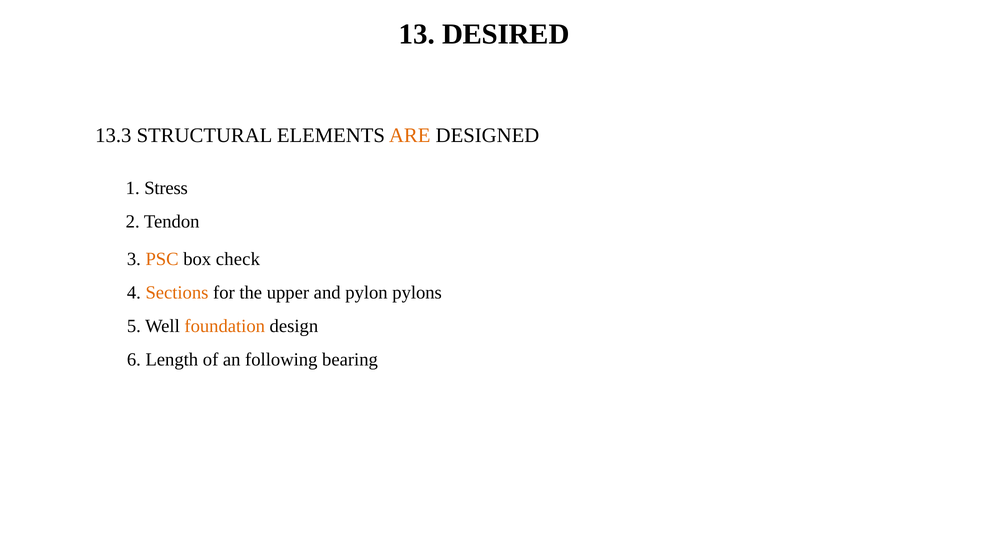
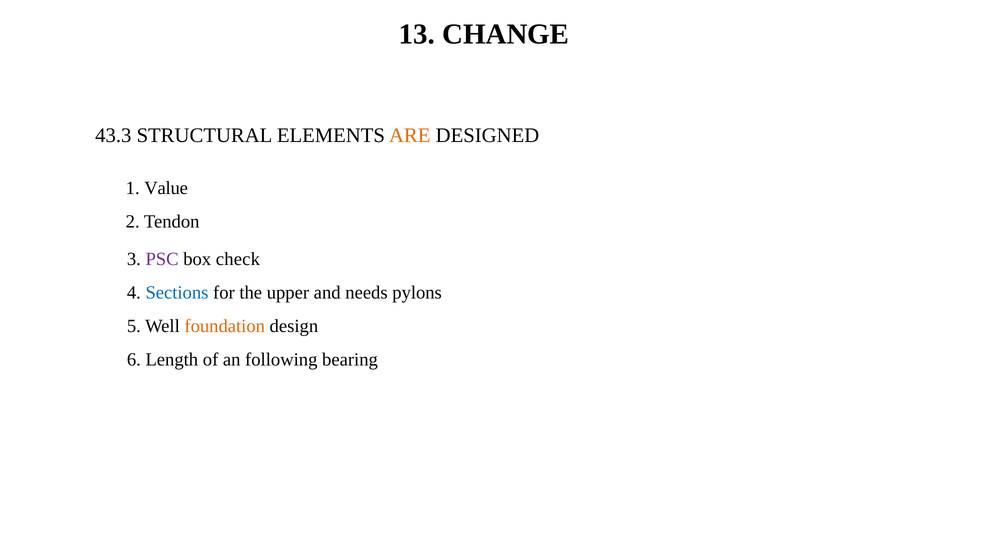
DESIRED: DESIRED -> CHANGE (506, 34)
13.3: 13.3 -> 43.3 (113, 136)
Stress: Stress -> Value (166, 188)
PSC colour: orange -> purple (162, 259)
Sections colour: orange -> blue (177, 293)
pylon: pylon -> needs (366, 293)
